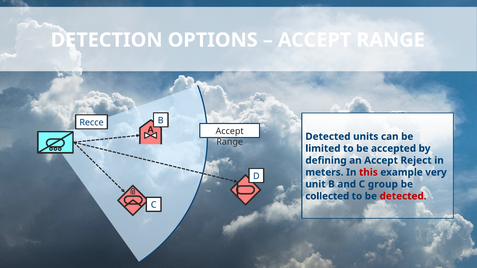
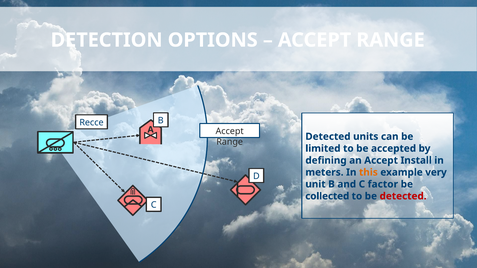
Reject: Reject -> Install (416, 161)
this colour: red -> orange (368, 172)
group: group -> factor (383, 184)
